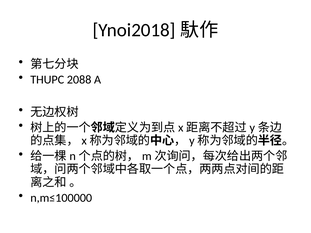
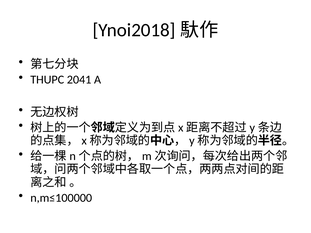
2088: 2088 -> 2041 (79, 80)
